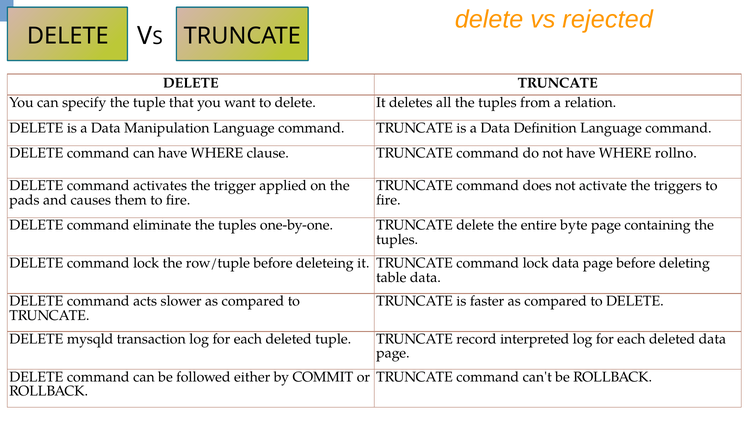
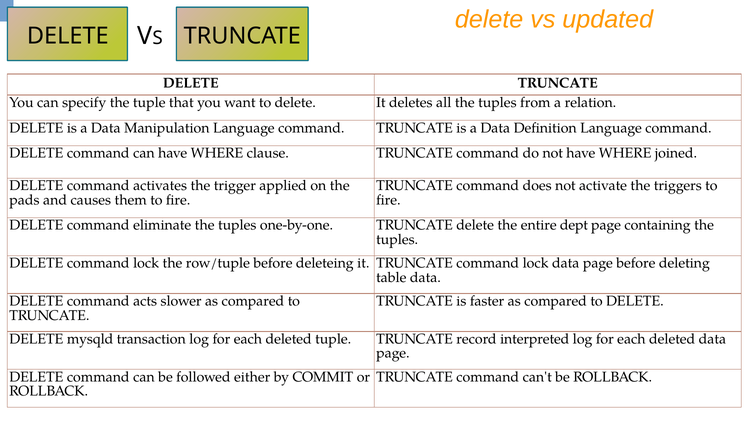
rejected: rejected -> updated (608, 20)
rollno: rollno -> joined (676, 153)
byte: byte -> dept (574, 225)
